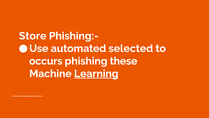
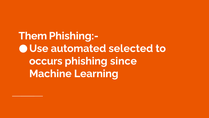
Store: Store -> Them (33, 36)
these: these -> since (123, 61)
Learning underline: present -> none (96, 73)
